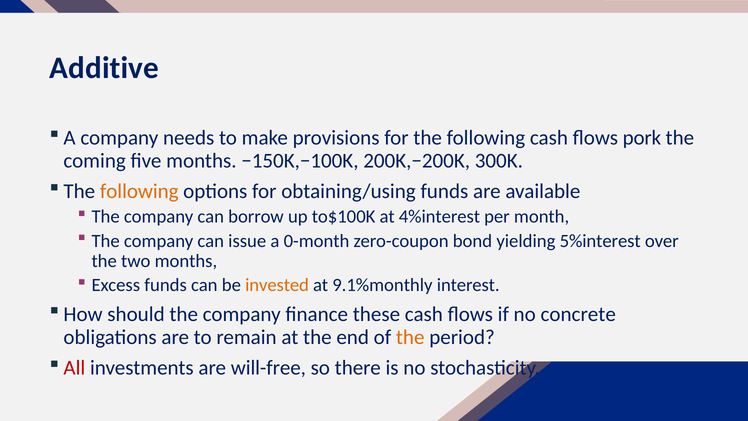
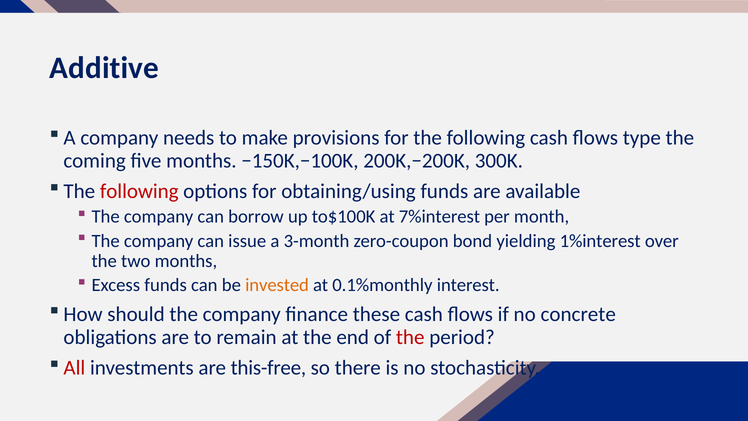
pork: pork -> type (642, 138)
following colour: orange -> red (139, 191)
4%interest: 4%interest -> 7%interest (439, 217)
0-month: 0-month -> 3-month (317, 241)
5%interest: 5%interest -> 1%interest (600, 241)
9.1%monthly: 9.1%monthly -> 0.1%monthly (382, 285)
the colour: orange -> red (410, 337)
will-free: will-free -> this-free (268, 367)
